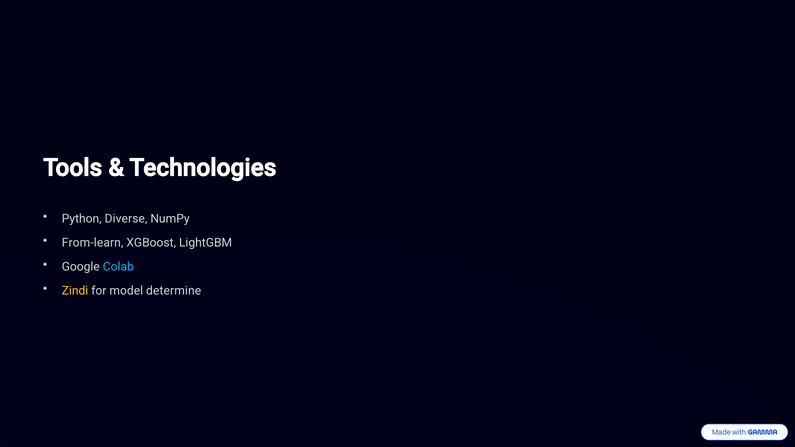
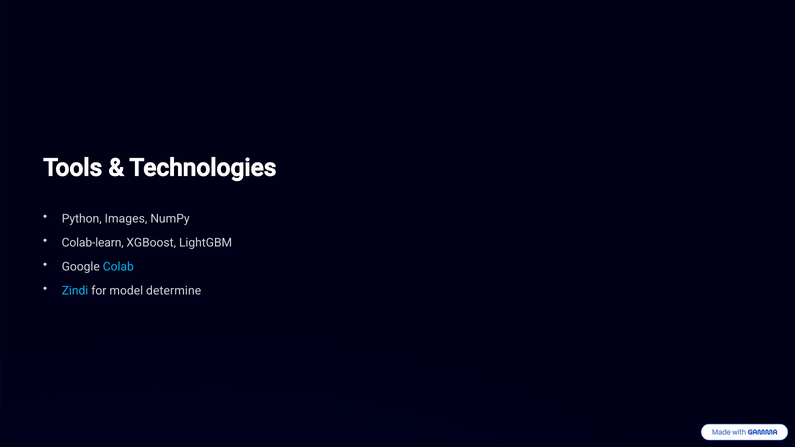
Diverse: Diverse -> Images (126, 219)
From-learn: From-learn -> Colab-learn (93, 243)
Zindi colour: yellow -> light blue (75, 291)
